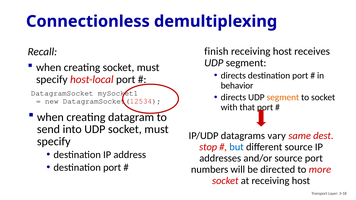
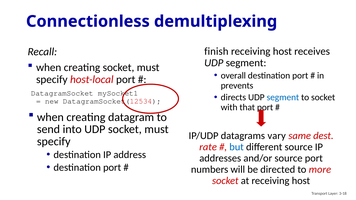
directs: directs -> overall (233, 76)
behavior: behavior -> prevents (237, 86)
segment colour: orange -> blue (283, 97)
stop: stop -> rate (208, 147)
